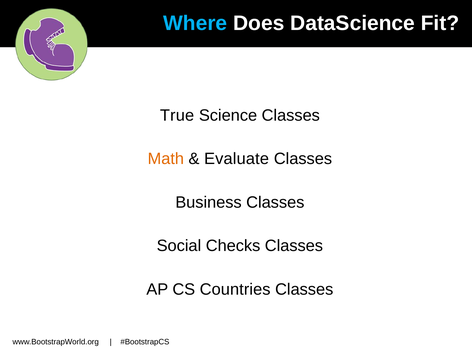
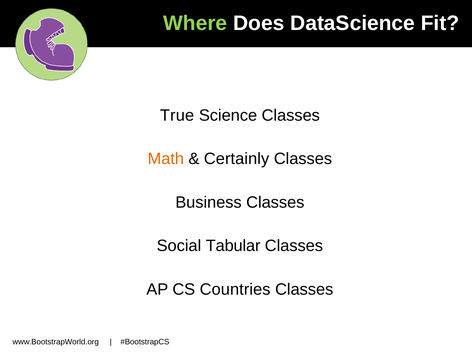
Where colour: light blue -> light green (195, 23)
Evaluate: Evaluate -> Certainly (237, 159)
Checks: Checks -> Tabular (233, 246)
